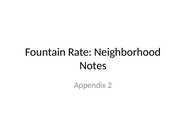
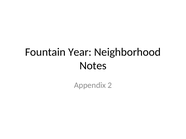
Rate: Rate -> Year (80, 52)
